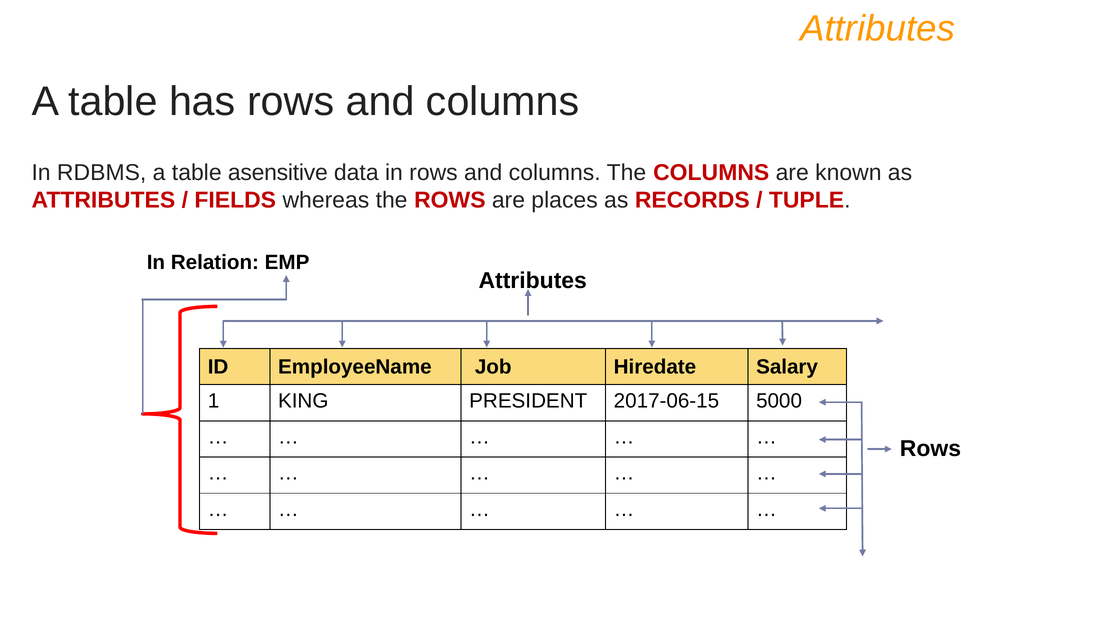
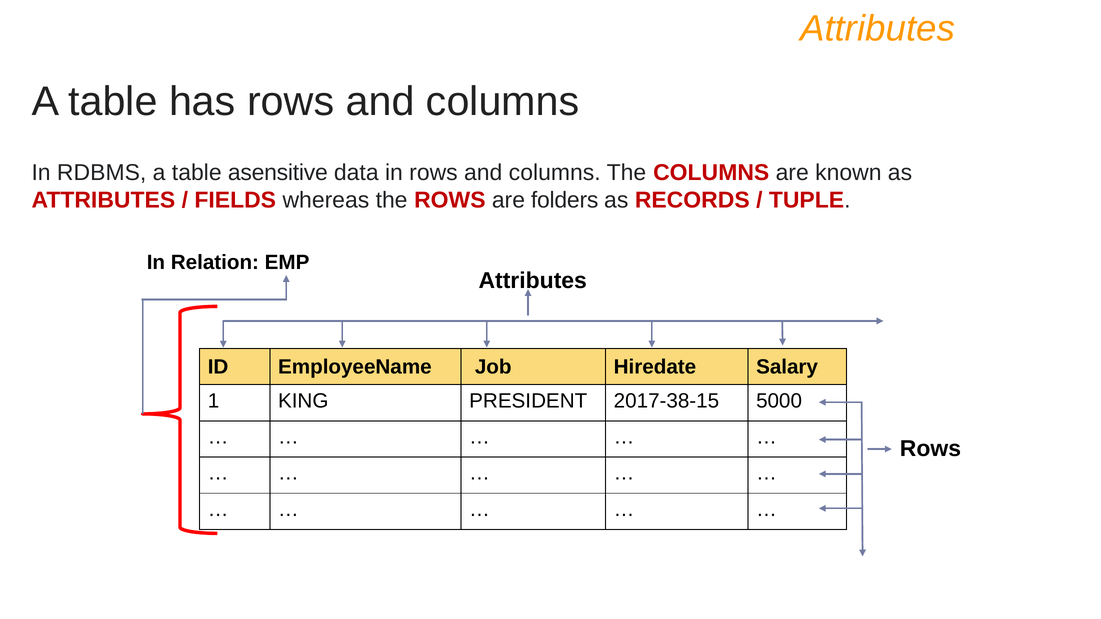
places: places -> folders (565, 201)
2017-06-15: 2017-06-15 -> 2017-38-15 (666, 401)
